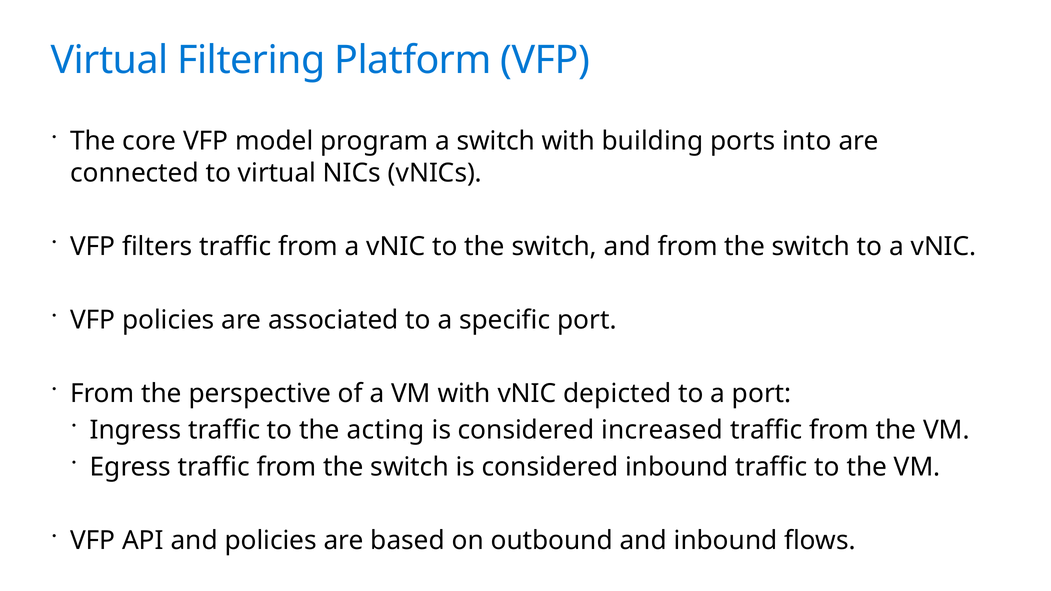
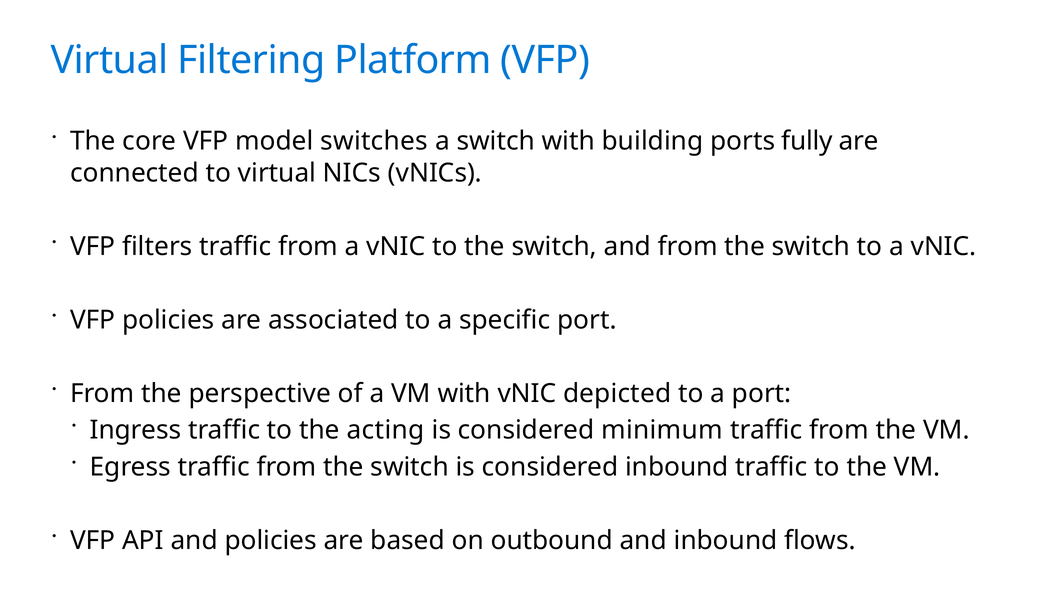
program: program -> switches (374, 141)
into: into -> fully (807, 141)
increased: increased -> minimum (662, 430)
